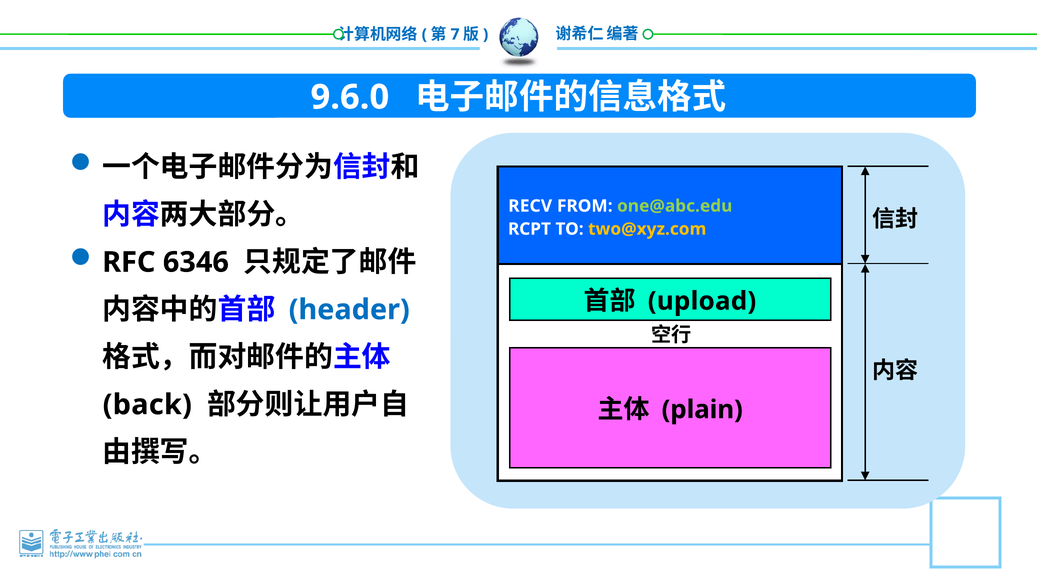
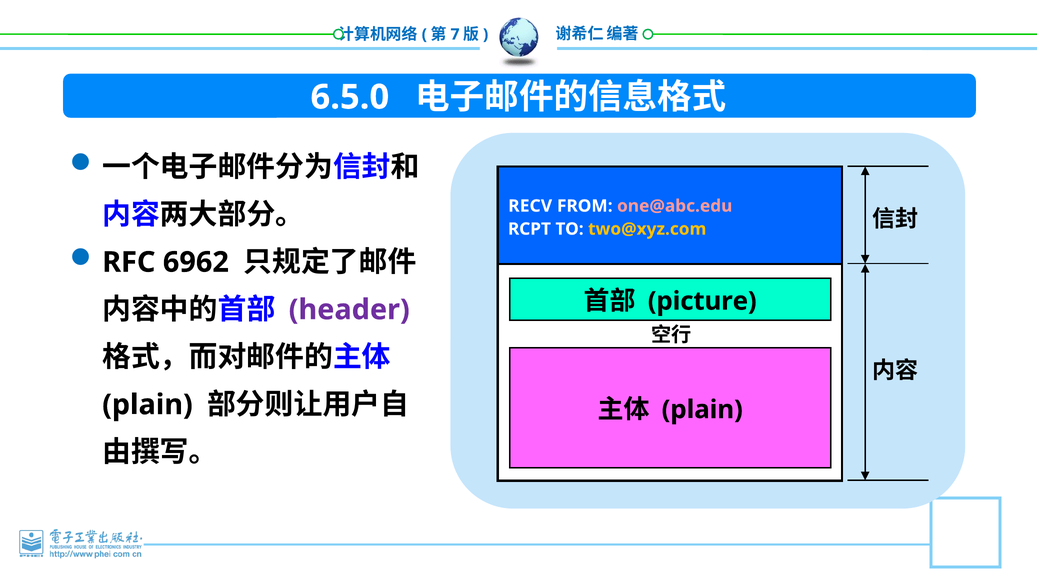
9.6.0: 9.6.0 -> 6.5.0 (350, 97)
one@abc.edu colour: light green -> pink (675, 206)
6346: 6346 -> 6962 (196, 262)
upload: upload -> picture (702, 301)
header colour: blue -> purple (349, 310)
back: back -> plain (147, 405)
